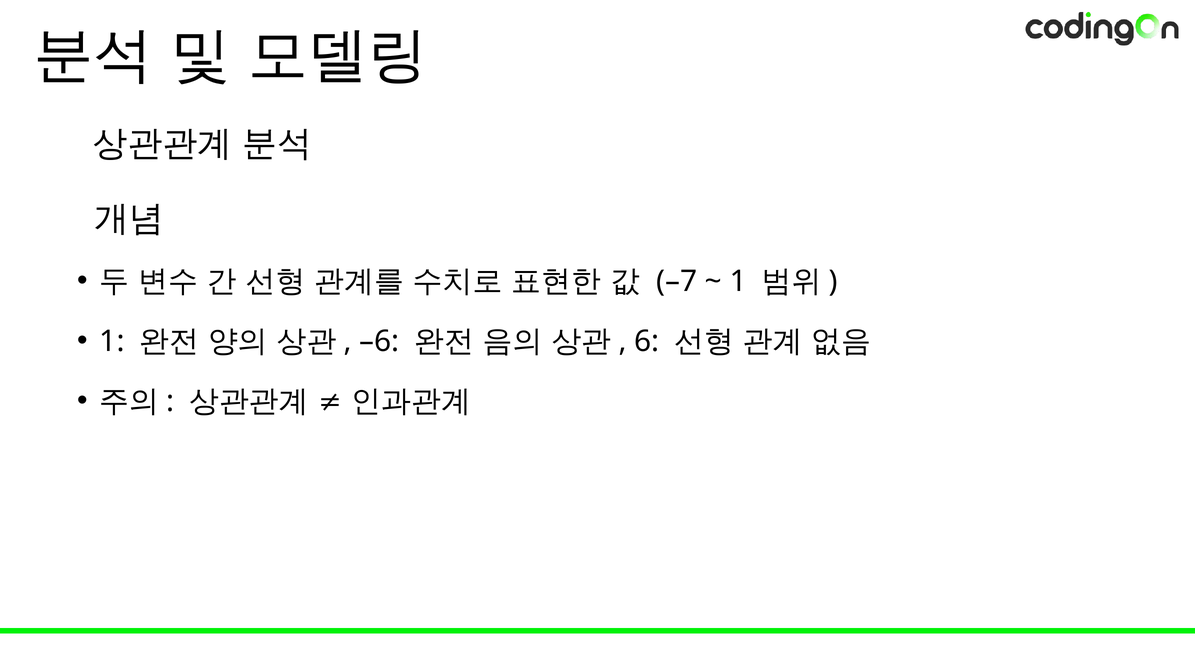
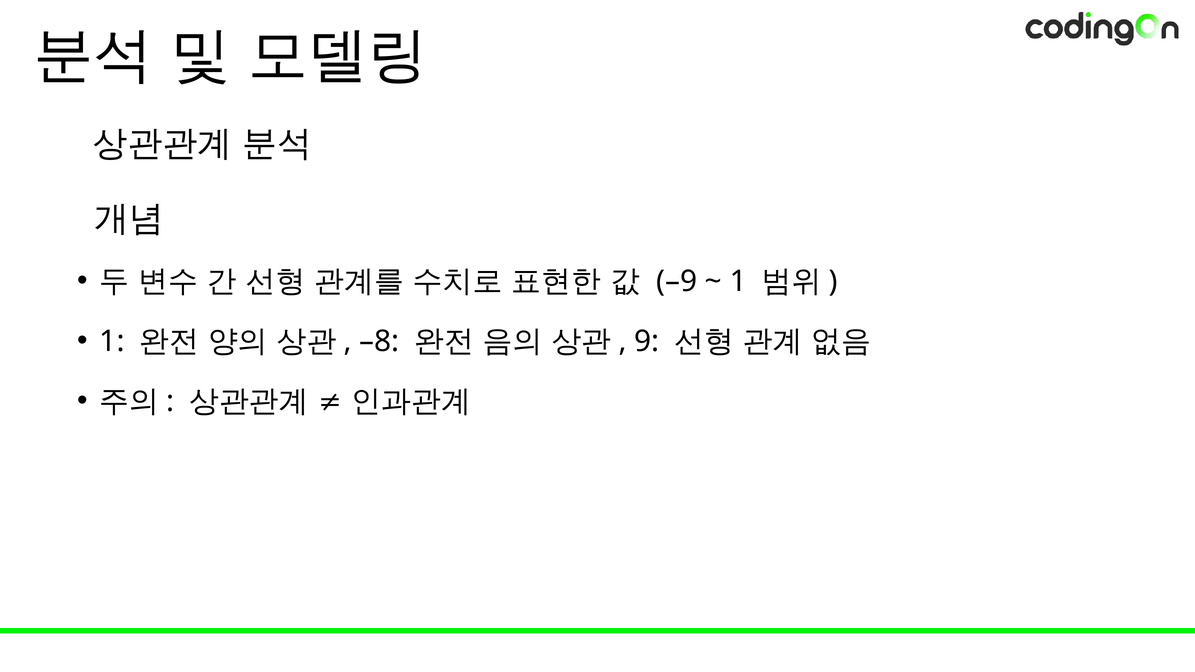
–7: –7 -> –9 (677, 282)
–6: –6 -> –8 (379, 342)
6: 6 -> 9 (647, 342)
